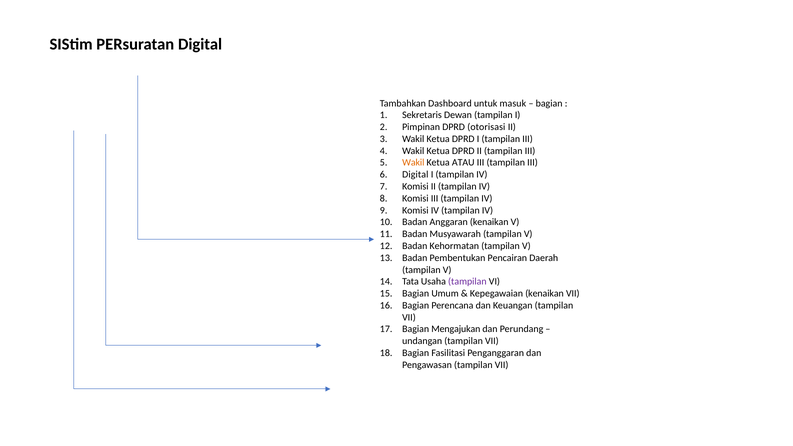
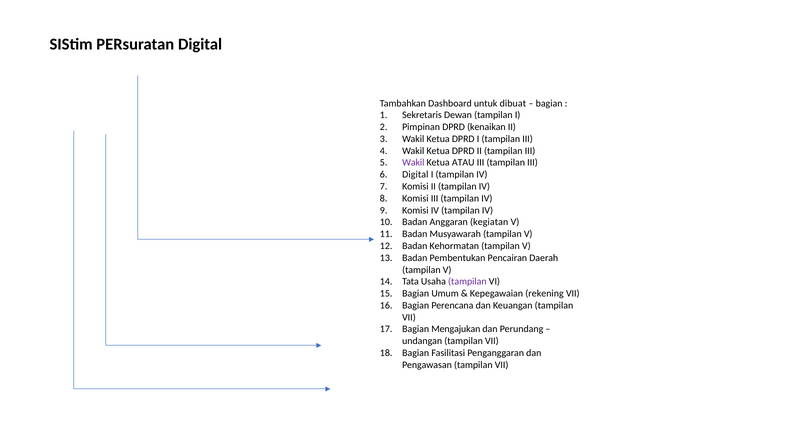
masuk: masuk -> dibuat (513, 103)
otorisasi: otorisasi -> kenaikan (486, 127)
Wakil colour: orange -> purple (413, 163)
Anggaran kenaikan: kenaikan -> kegiatan (489, 222)
Kepegawaian kenaikan: kenaikan -> rekening (544, 294)
